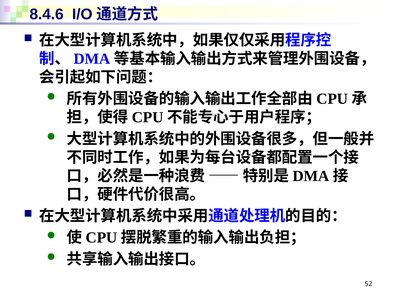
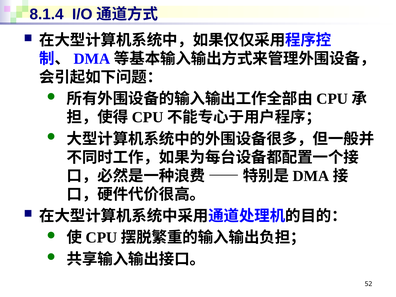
8.4.6: 8.4.6 -> 8.1.4 (47, 14)
